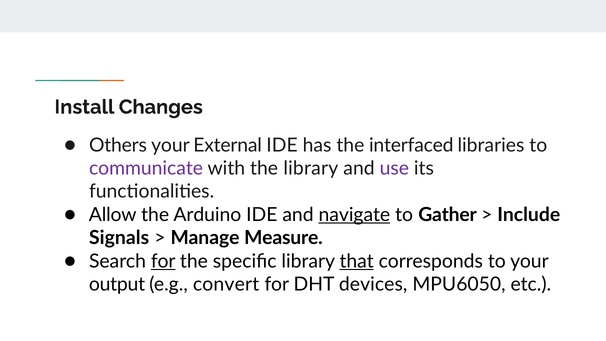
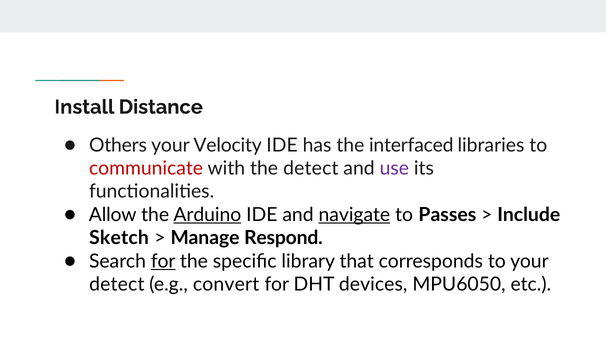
Changes: Changes -> Distance (161, 107)
External: External -> Velocity (228, 145)
communicate colour: purple -> red (146, 168)
the library: library -> detect (311, 168)
Arduino underline: none -> present (207, 215)
Gather: Gather -> Passes (447, 215)
Signals: Signals -> Sketch (119, 238)
Measure: Measure -> Respond (283, 238)
that underline: present -> none (357, 261)
output: output -> detect (117, 284)
